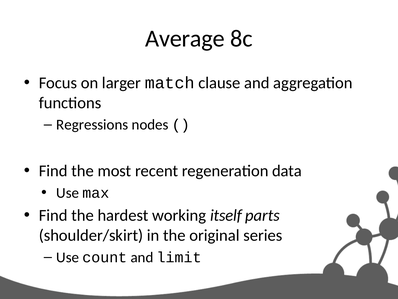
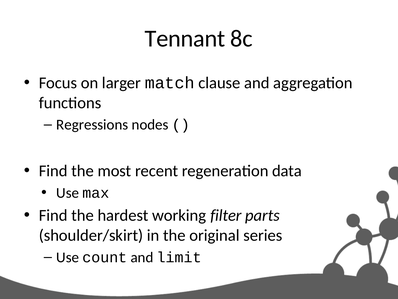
Average: Average -> Tennant (185, 39)
itself: itself -> filter (226, 215)
